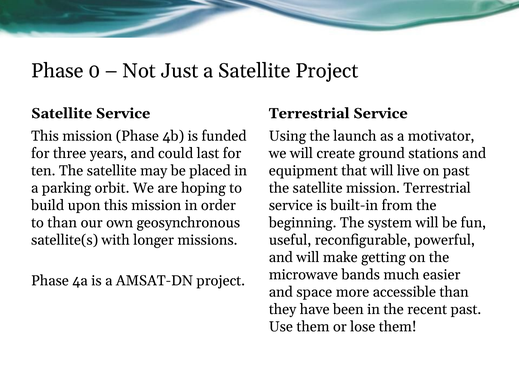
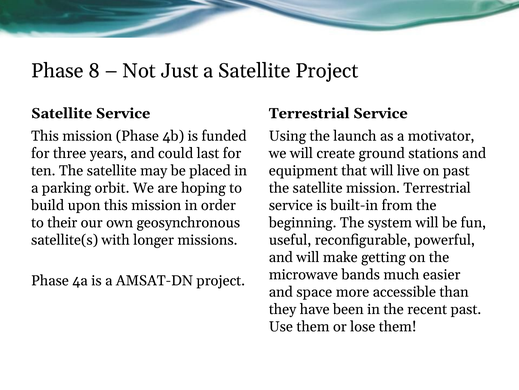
0: 0 -> 8 (94, 71)
to than: than -> their (62, 222)
